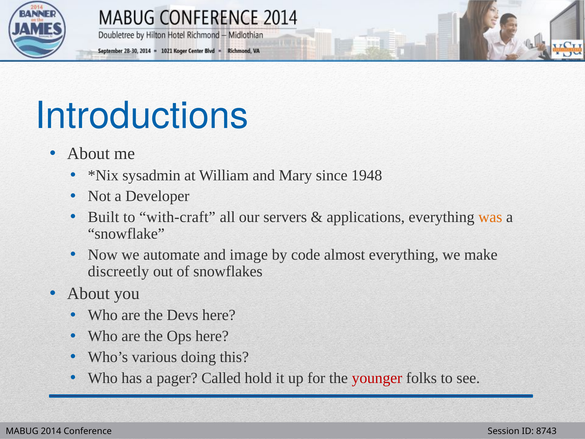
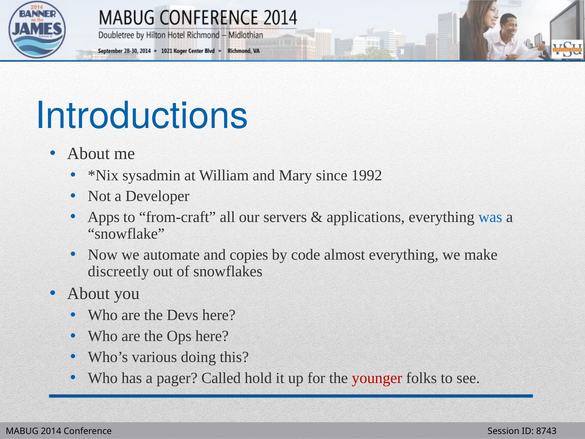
1948: 1948 -> 1992 (367, 175)
Built: Built -> Apps (104, 217)
with-craft: with-craft -> from-craft (177, 217)
was colour: orange -> blue (490, 217)
image: image -> copies (249, 254)
